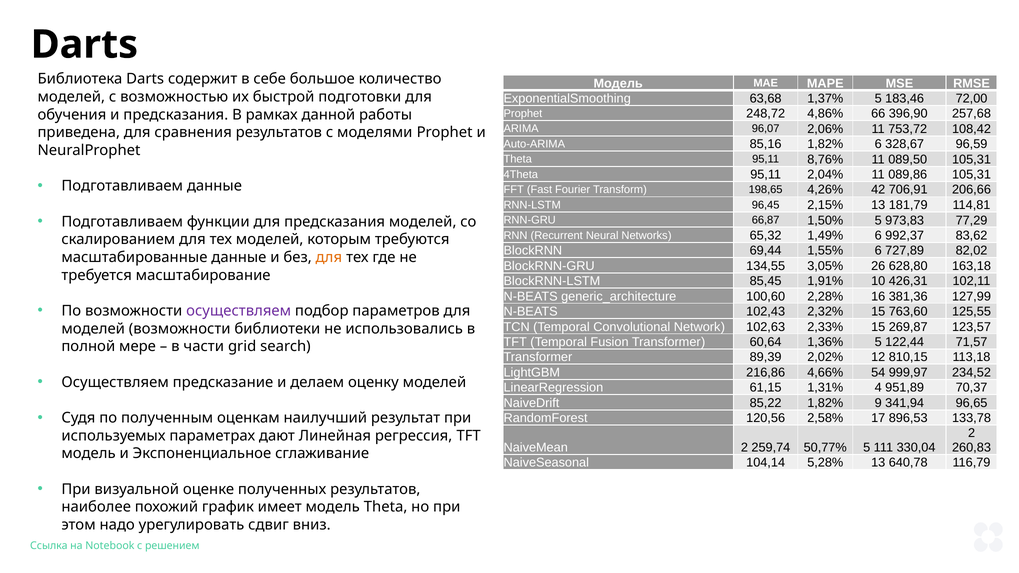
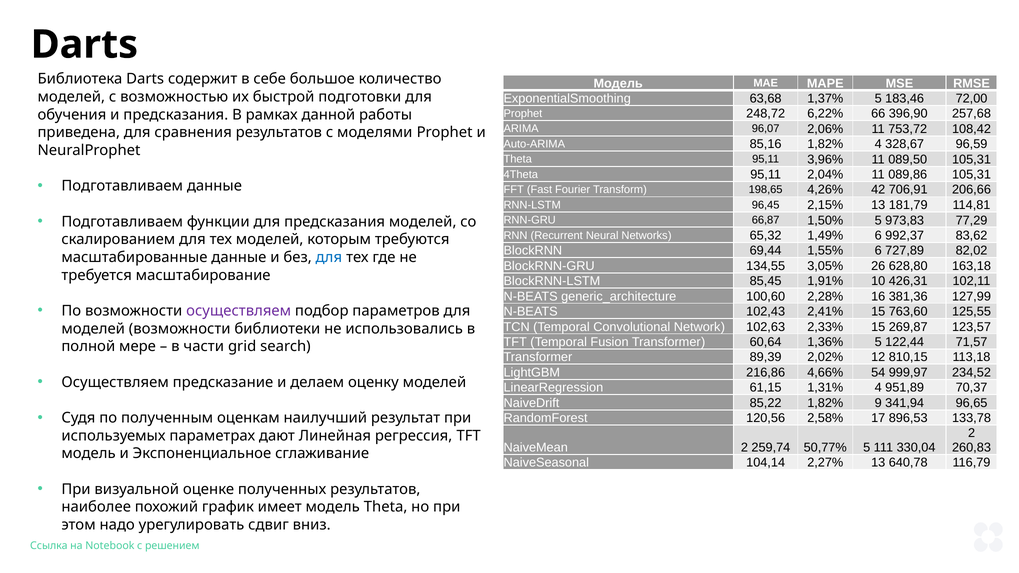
4,86%: 4,86% -> 6,22% (825, 114)
1,82% 6: 6 -> 4 (878, 144)
8,76%: 8,76% -> 3,96% (825, 159)
для colour: orange -> blue (329, 257)
2,32%: 2,32% -> 2,41% (825, 312)
5,28%: 5,28% -> 2,27% (825, 463)
